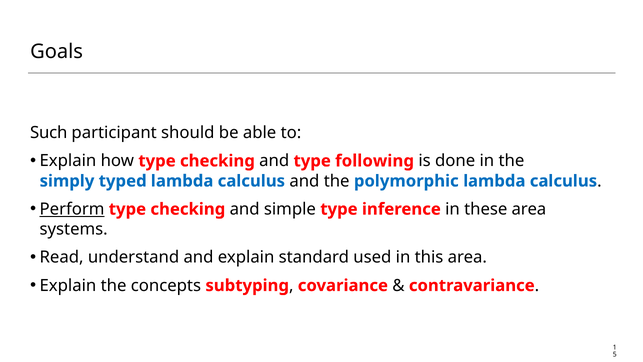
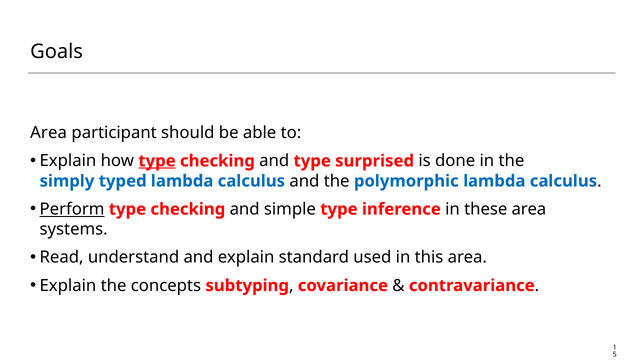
Such: Such -> Area (49, 133)
type underline: none -> present (157, 161)
following: following -> surprised (375, 161)
